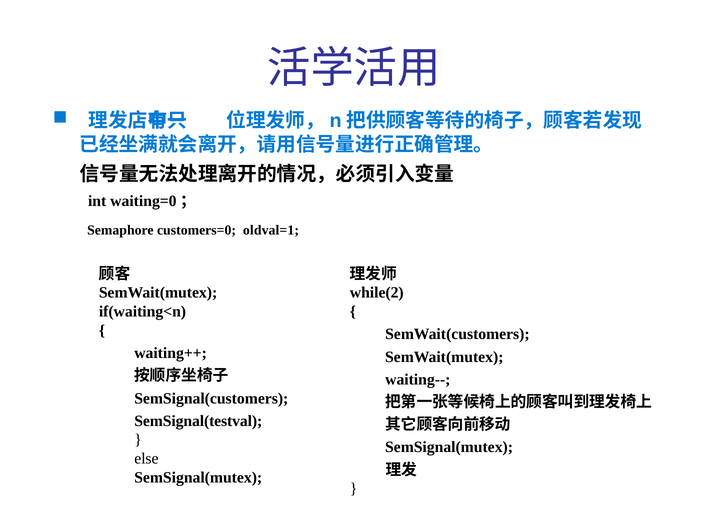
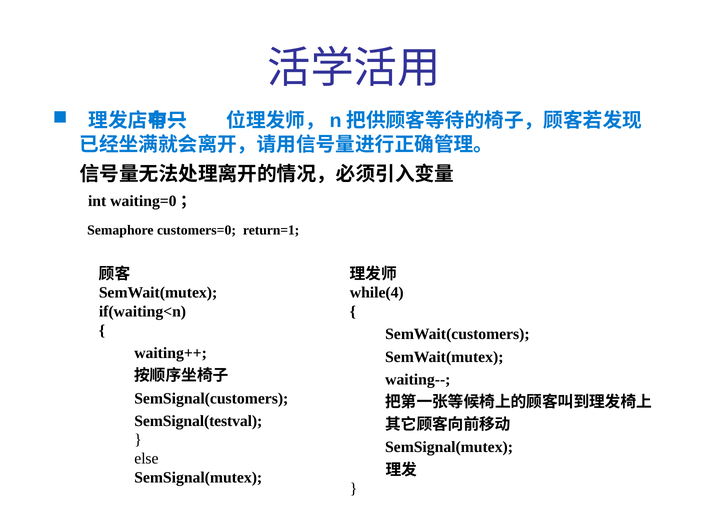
oldval=1: oldval=1 -> return=1 (271, 230)
while(2: while(2 -> while(4 (377, 293)
